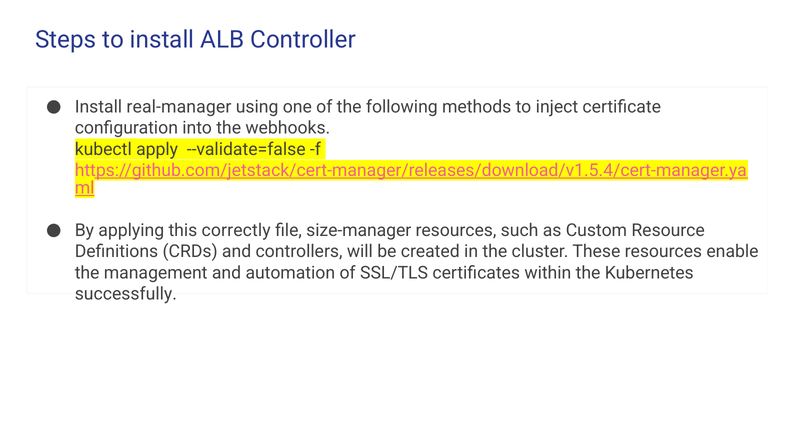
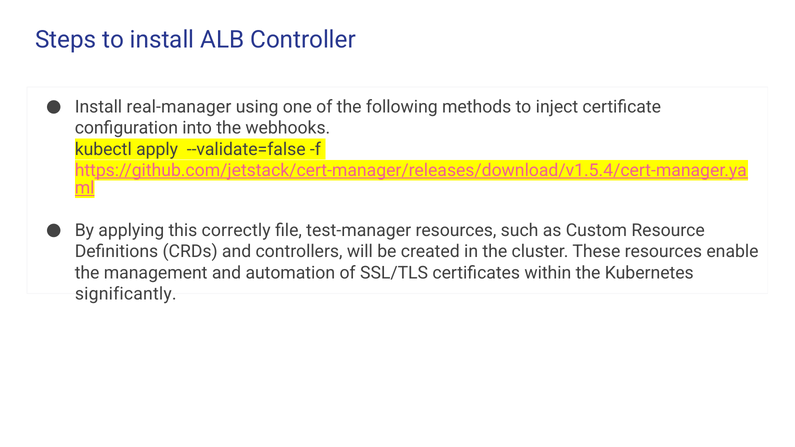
size-manager: size-manager -> test-manager (359, 230)
successfully: successfully -> significantly (126, 294)
